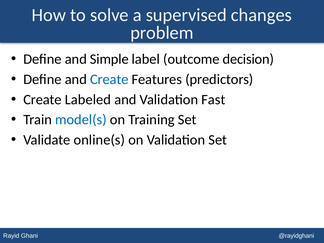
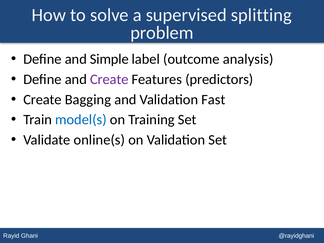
changes: changes -> splitting (261, 15)
decision: decision -> analysis (248, 59)
Create colour: blue -> purple (109, 79)
Labeled: Labeled -> Bagging (88, 100)
